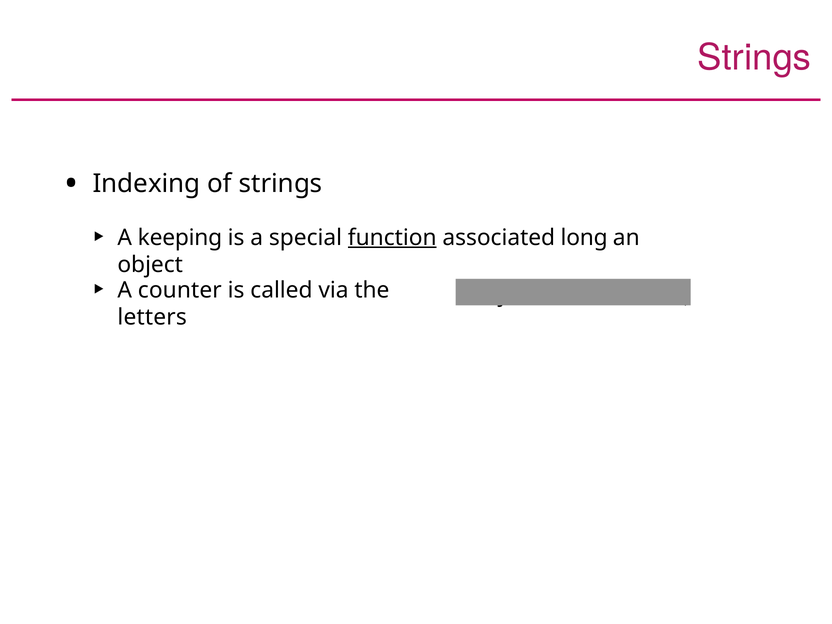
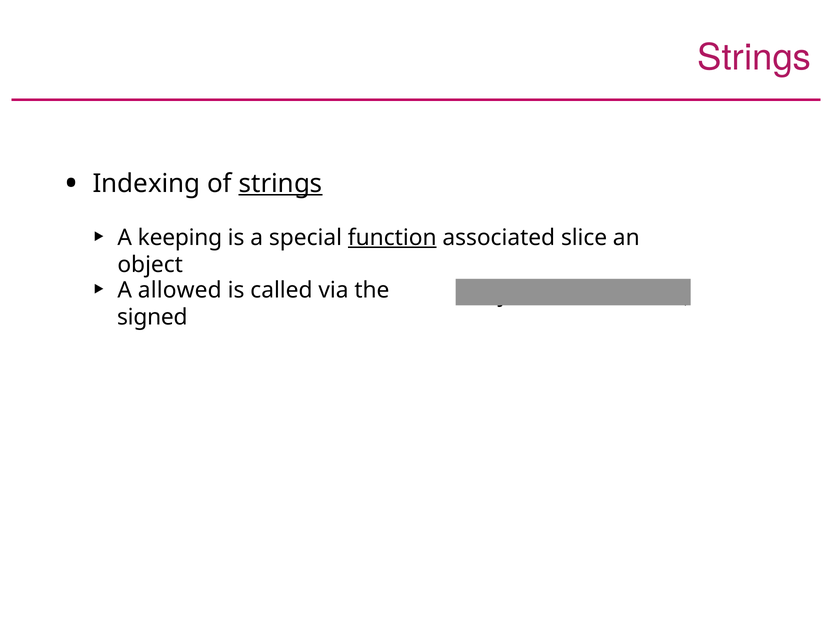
strings underline: none -> present (281, 184)
long: long -> slice (584, 238)
counter: counter -> allowed (180, 290)
letters: letters -> signed (152, 317)
